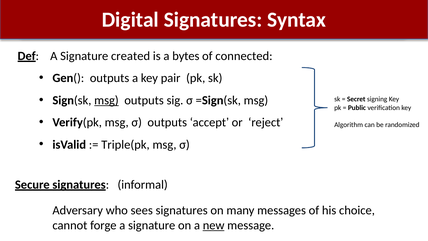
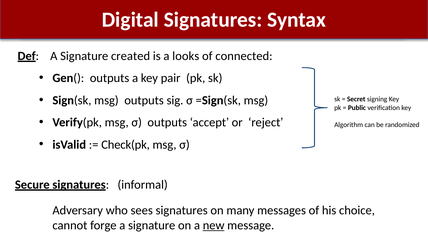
bytes: bytes -> looks (186, 56)
msg underline: present -> none (106, 100)
Triple(pk: Triple(pk -> Check(pk (126, 144)
